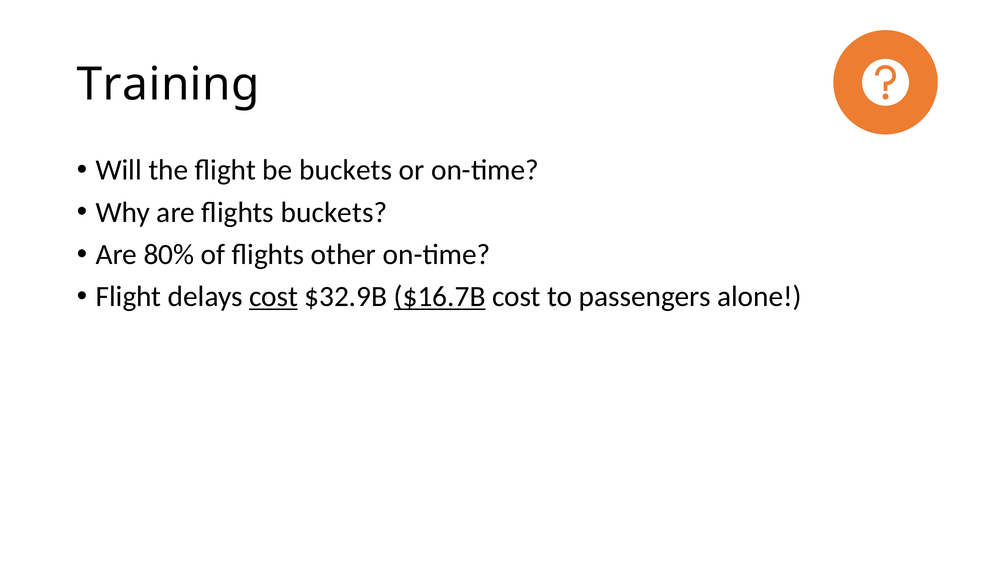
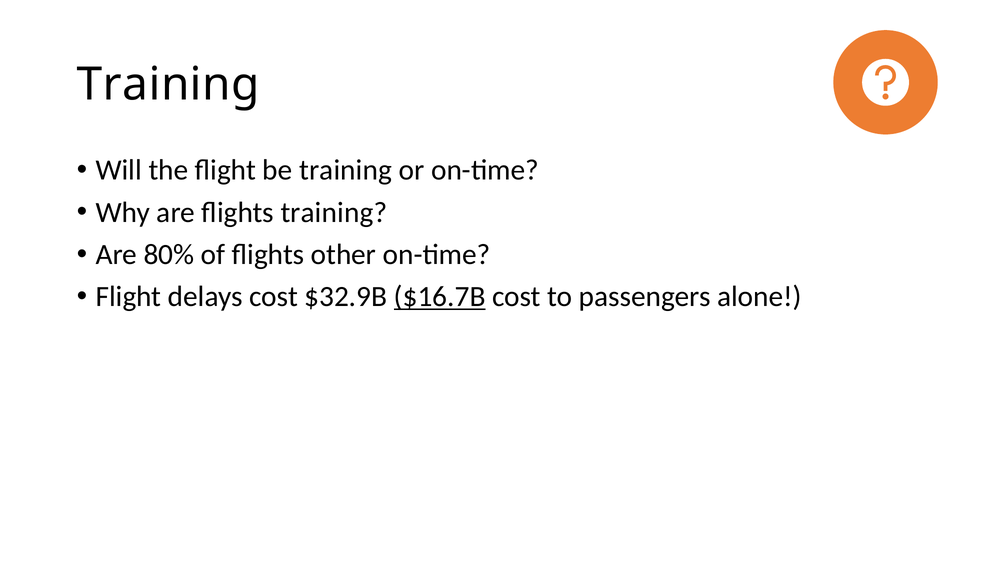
be buckets: buckets -> training (346, 170)
flights buckets: buckets -> training (334, 212)
cost underline: present -> none (274, 297)
